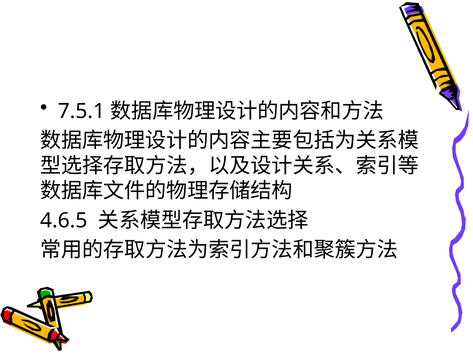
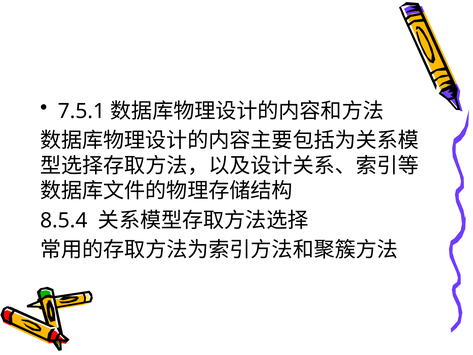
4.6.5: 4.6.5 -> 8.5.4 (64, 220)
